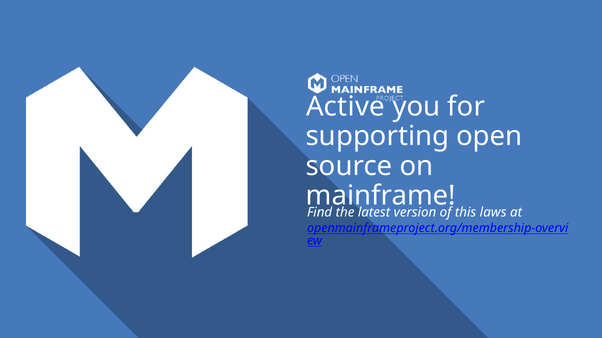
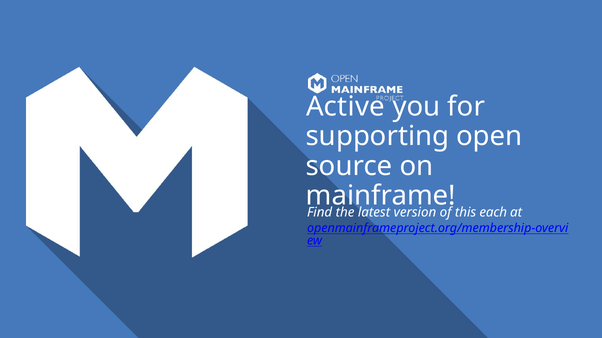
laws: laws -> each (493, 213)
